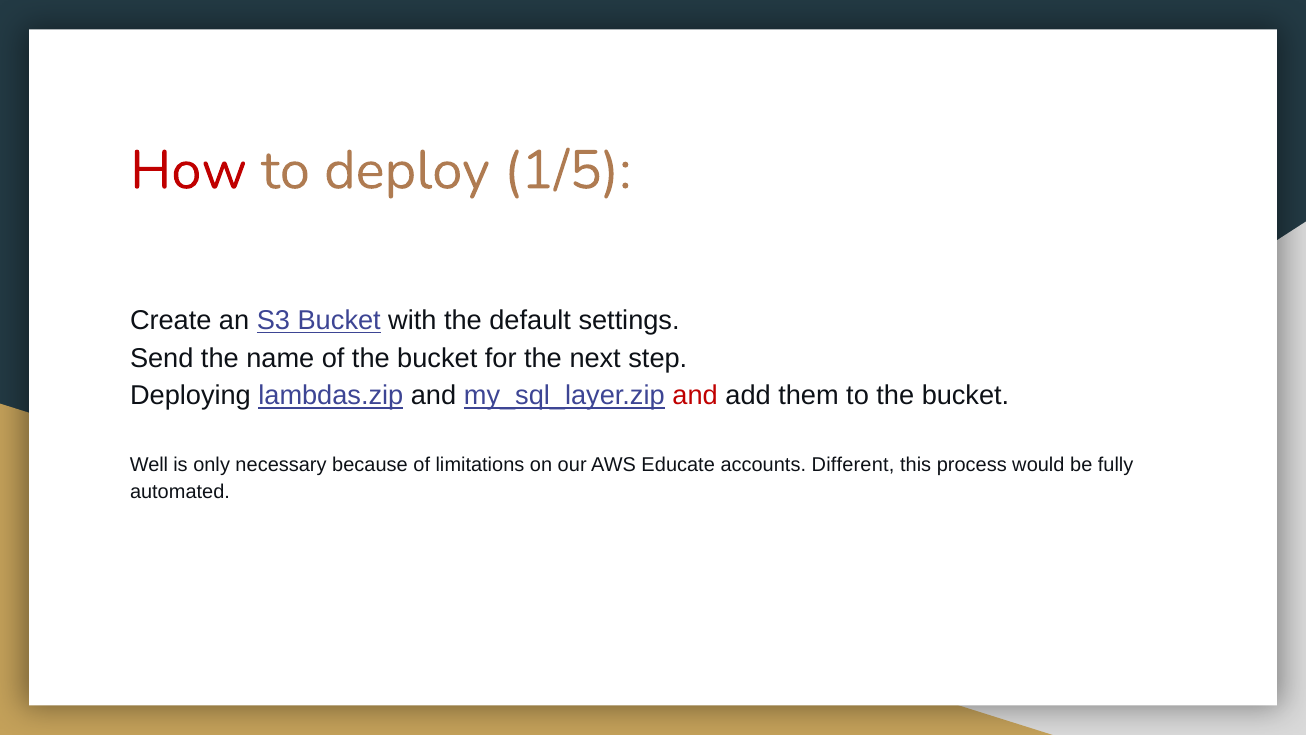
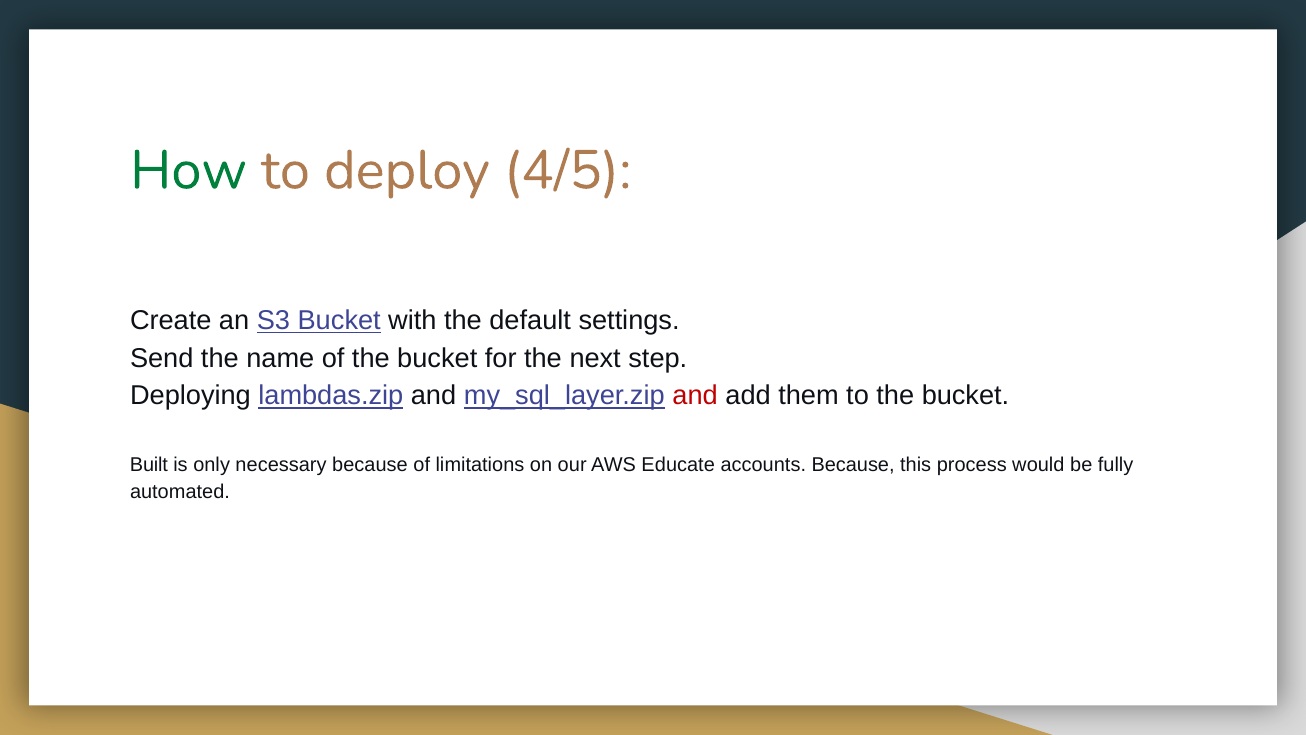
How colour: red -> green (189, 170)
1/5: 1/5 -> 4/5 (568, 170)
Well: Well -> Built (149, 465)
accounts Different: Different -> Because (853, 465)
